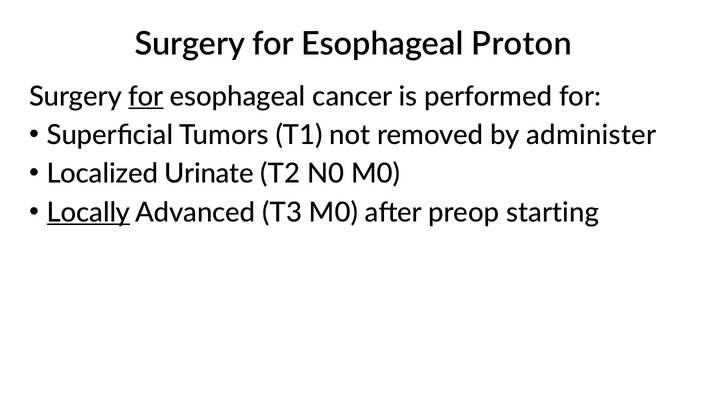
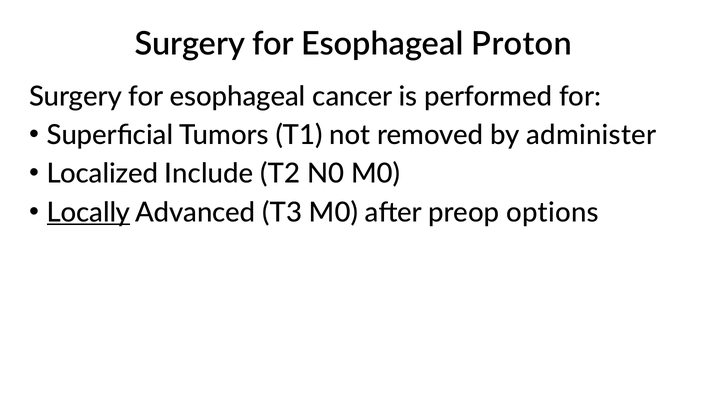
for underline: present -> none (146, 96)
Urinate: Urinate -> Include (209, 174)
starting: starting -> options (552, 212)
